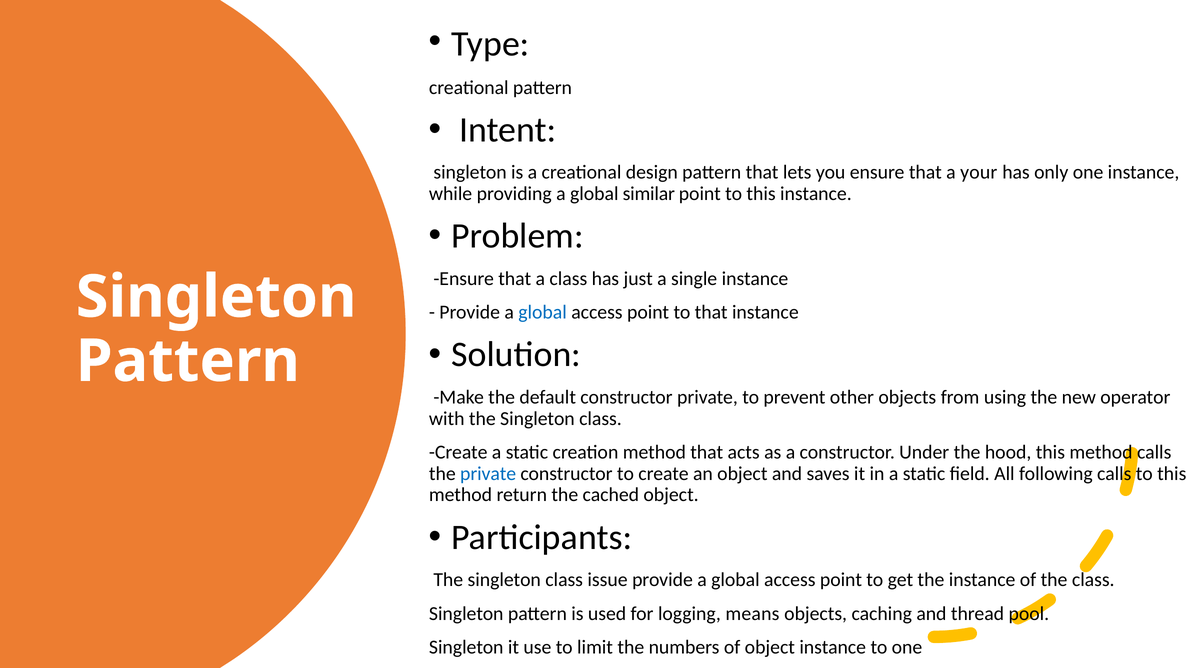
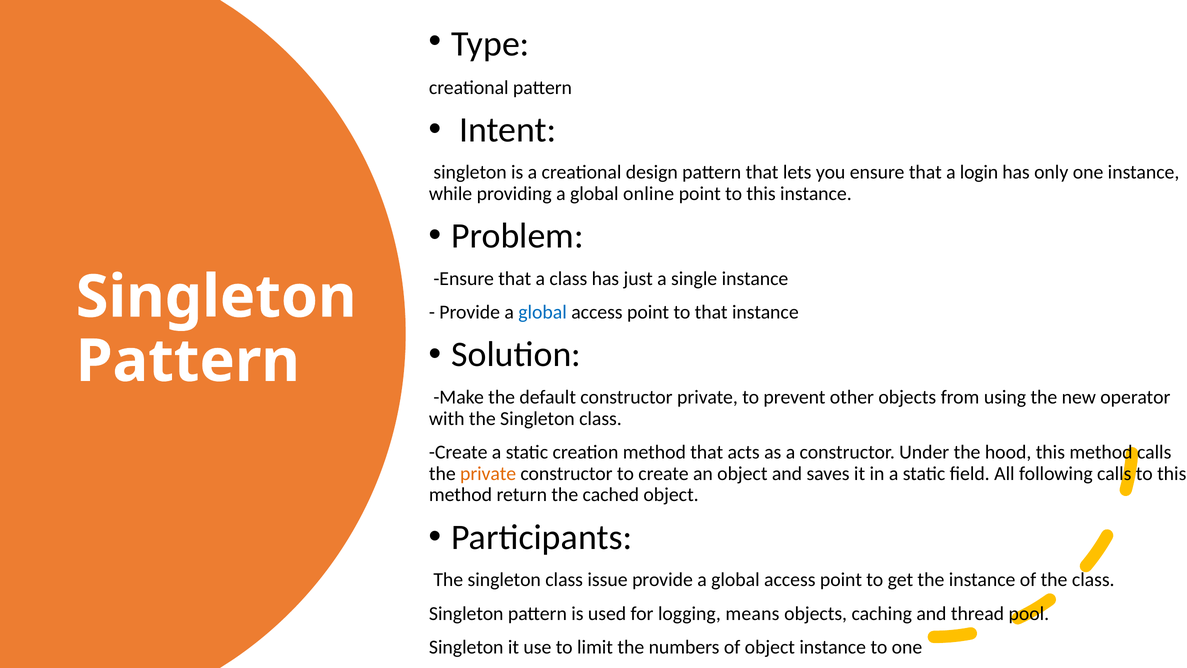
your: your -> login (979, 172)
similar: similar -> online (649, 194)
private colour: blue -> orange (488, 473)
